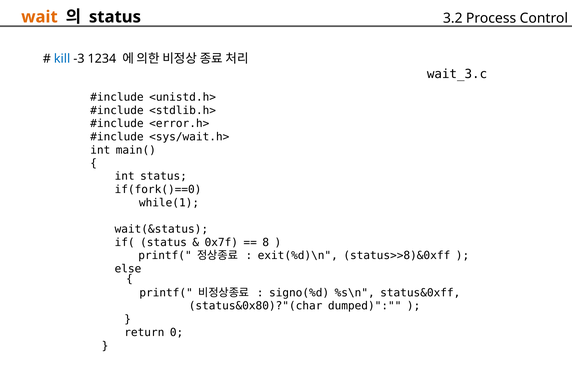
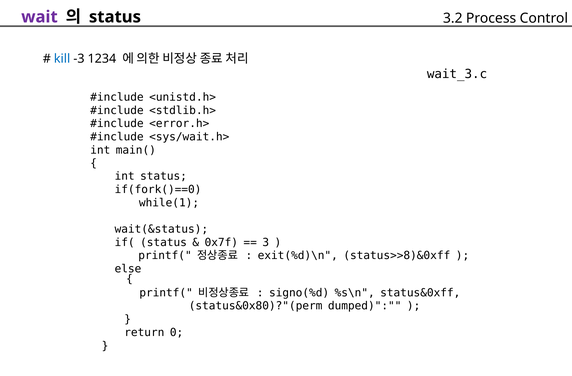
wait colour: orange -> purple (39, 17)
8: 8 -> 3 (266, 242)
status&0x80)?"(char: status&0x80)?"(char -> status&0x80)?"(perm (256, 305)
